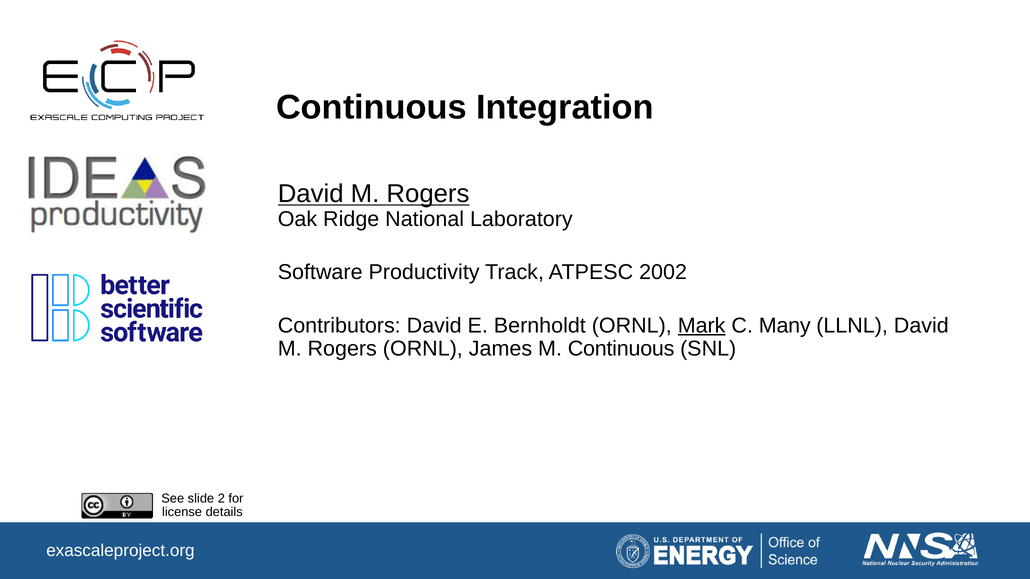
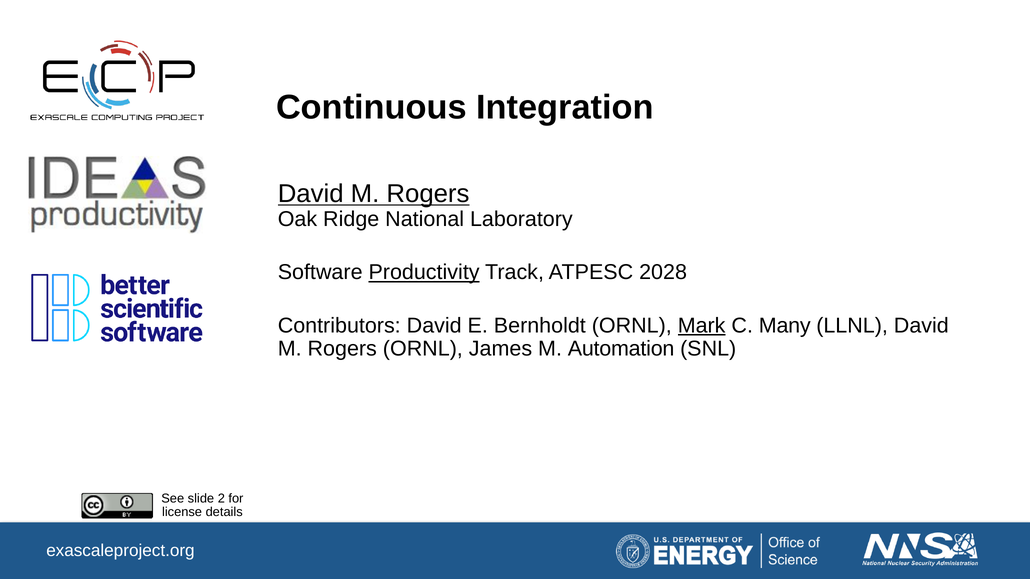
Productivity underline: none -> present (424, 273)
2002: 2002 -> 2028 (663, 273)
M Continuous: Continuous -> Automation (621, 349)
